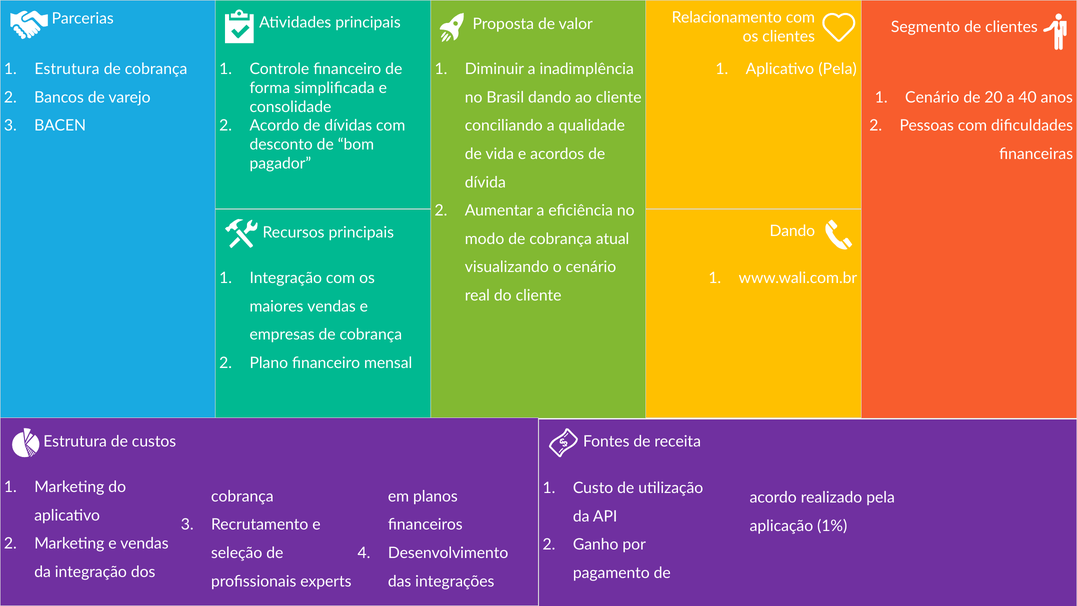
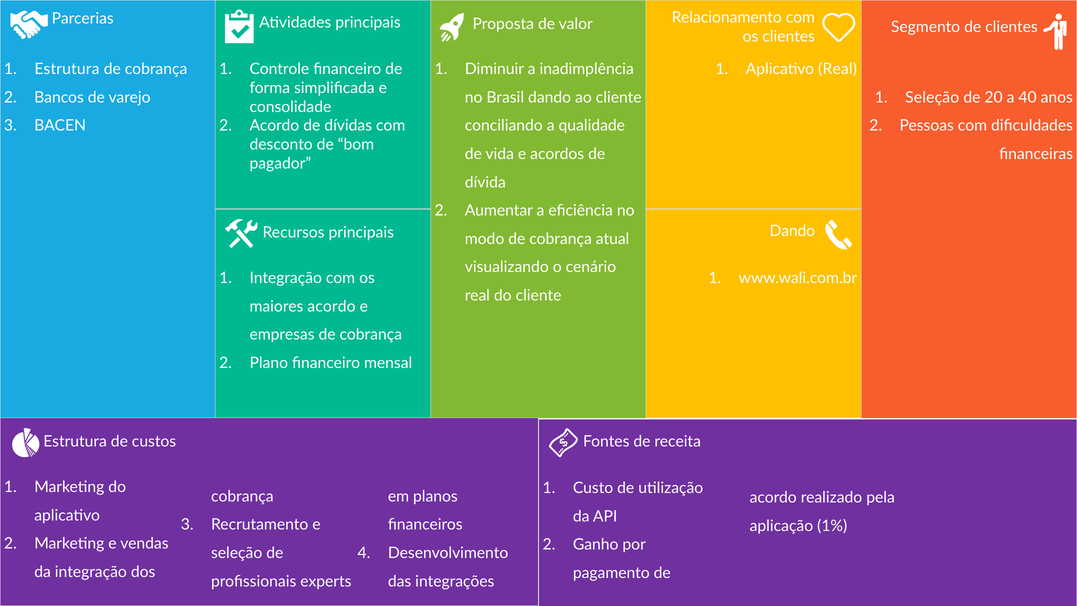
Aplicativo Pela: Pela -> Real (838, 69)
Cenário: Cenário -> Seleção (932, 97)
maiores vendas: vendas -> acordo (331, 306)
